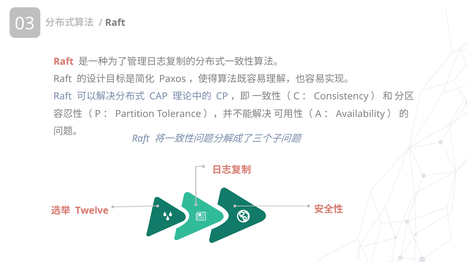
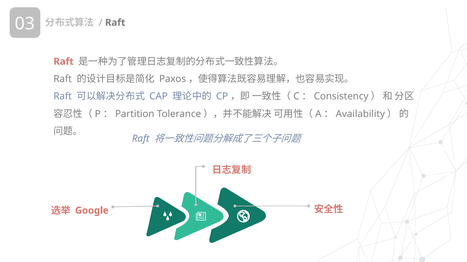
Twelve: Twelve -> Google (92, 211)
